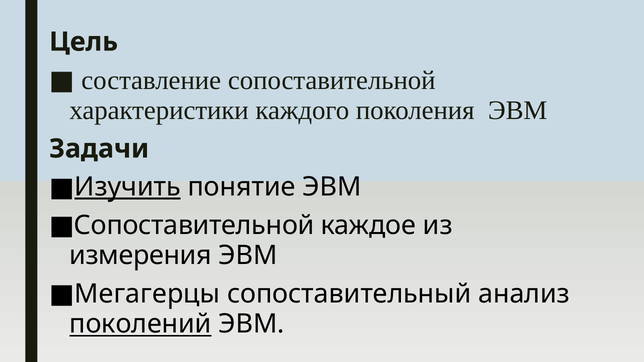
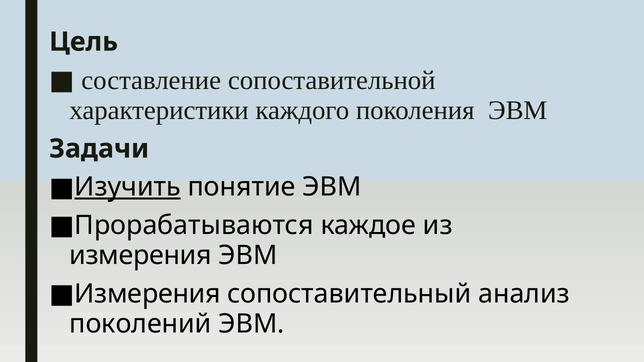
Сопоставительной: Сопоставительной -> Прорабатываются (194, 225)
Мегагерцы: Мегагерцы -> Измерения (147, 294)
поколений underline: present -> none (140, 324)
